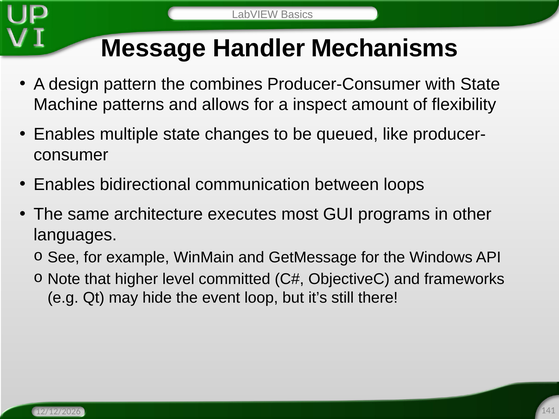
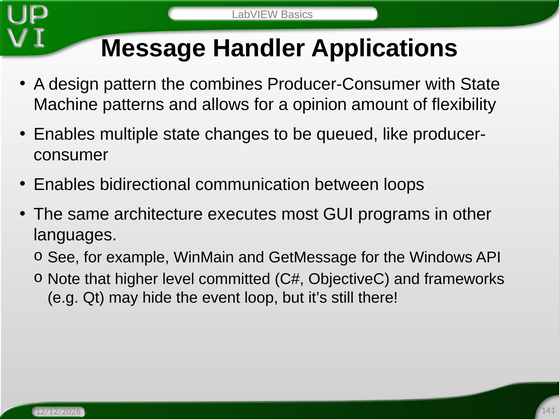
Mechanisms: Mechanisms -> Applications (385, 48)
inspect: inspect -> opinion (320, 105)
